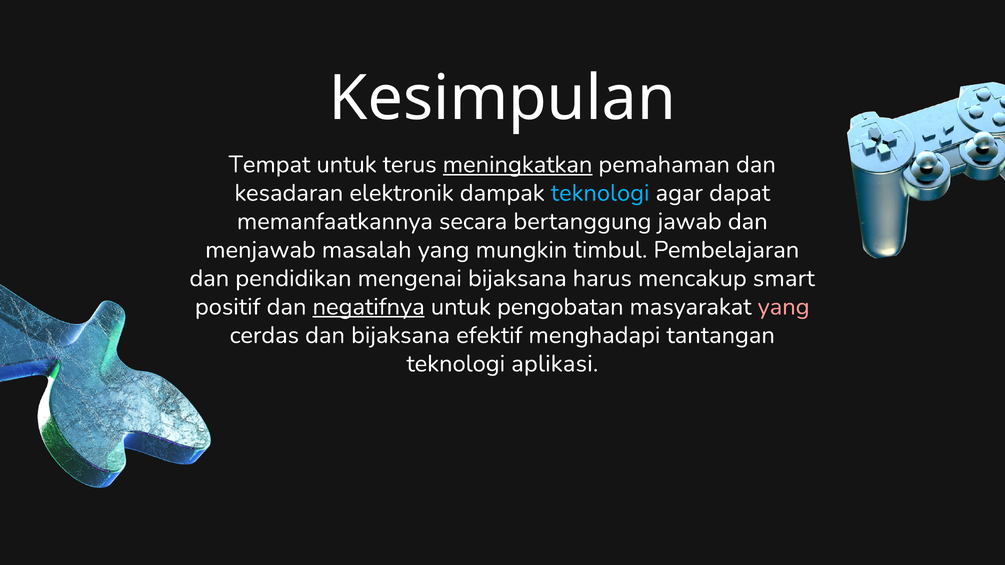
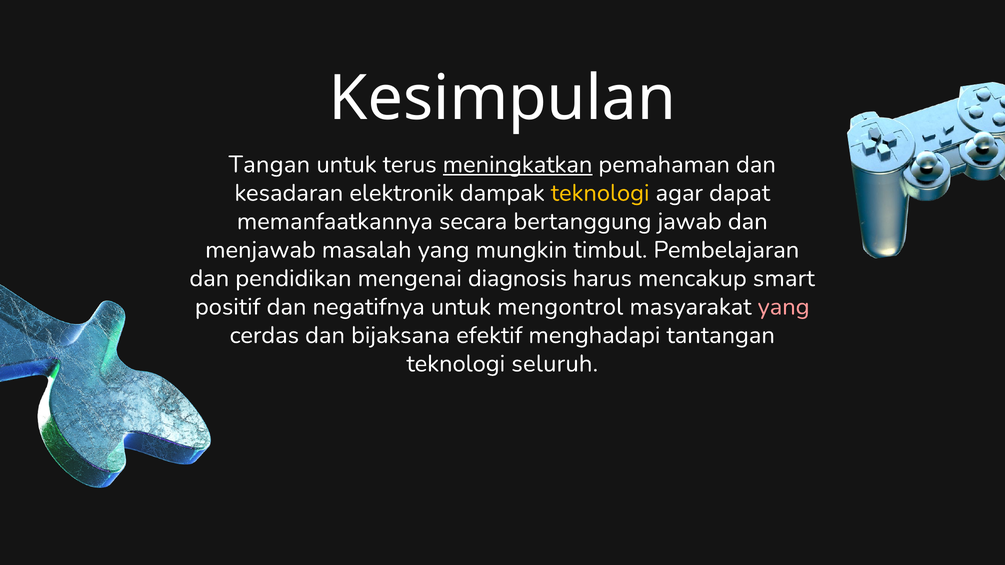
Tempat: Tempat -> Tangan (269, 165)
teknologi colour: light blue -> yellow (600, 193)
mengenai bijaksana: bijaksana -> diagnosis (517, 278)
negatifnya underline: present -> none (369, 307)
pengobatan: pengobatan -> mengontrol (560, 307)
aplikasi: aplikasi -> seluruh (555, 364)
